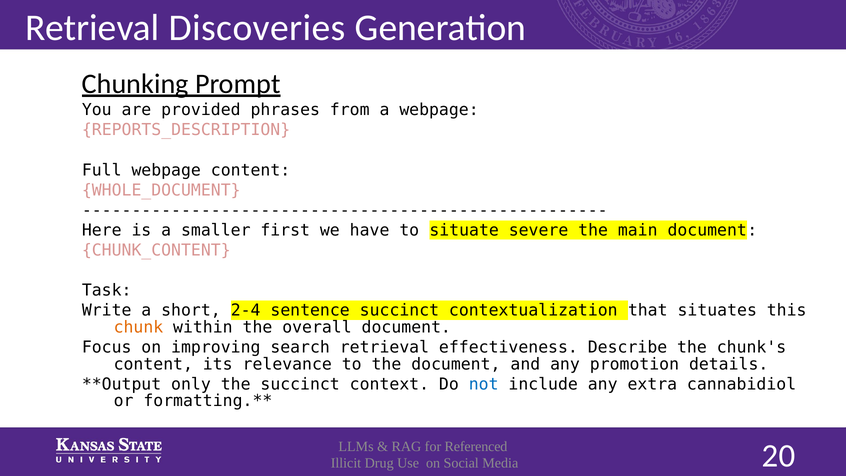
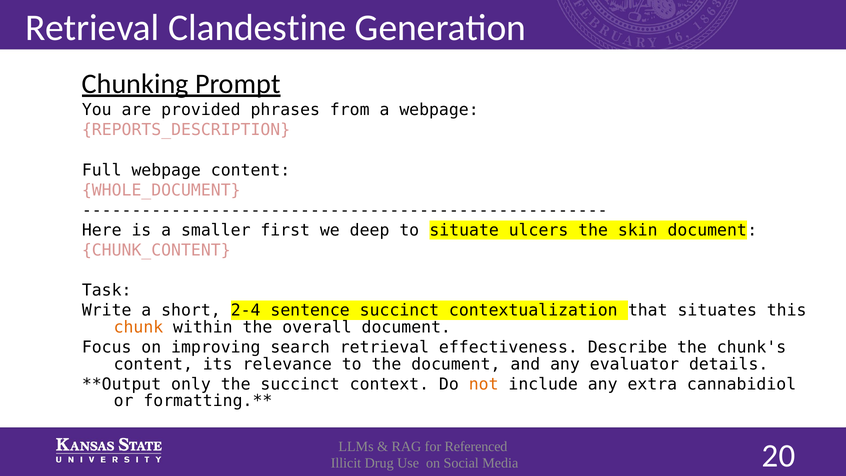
Discoveries: Discoveries -> Clandestine (257, 28)
have: have -> deep (370, 230)
severe: severe -> ulcers (539, 230)
main: main -> skin (638, 230)
promotion: promotion -> evaluator (634, 364)
not colour: blue -> orange (484, 384)
